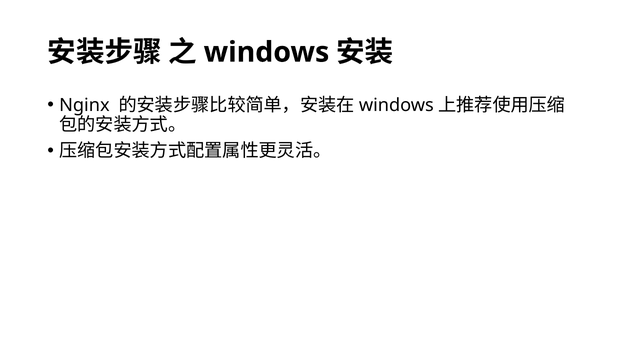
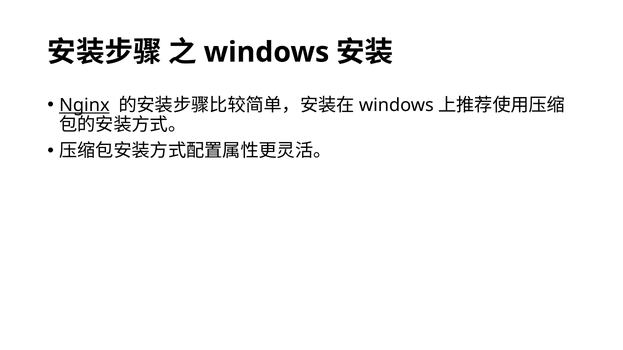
Nginx underline: none -> present (84, 105)
